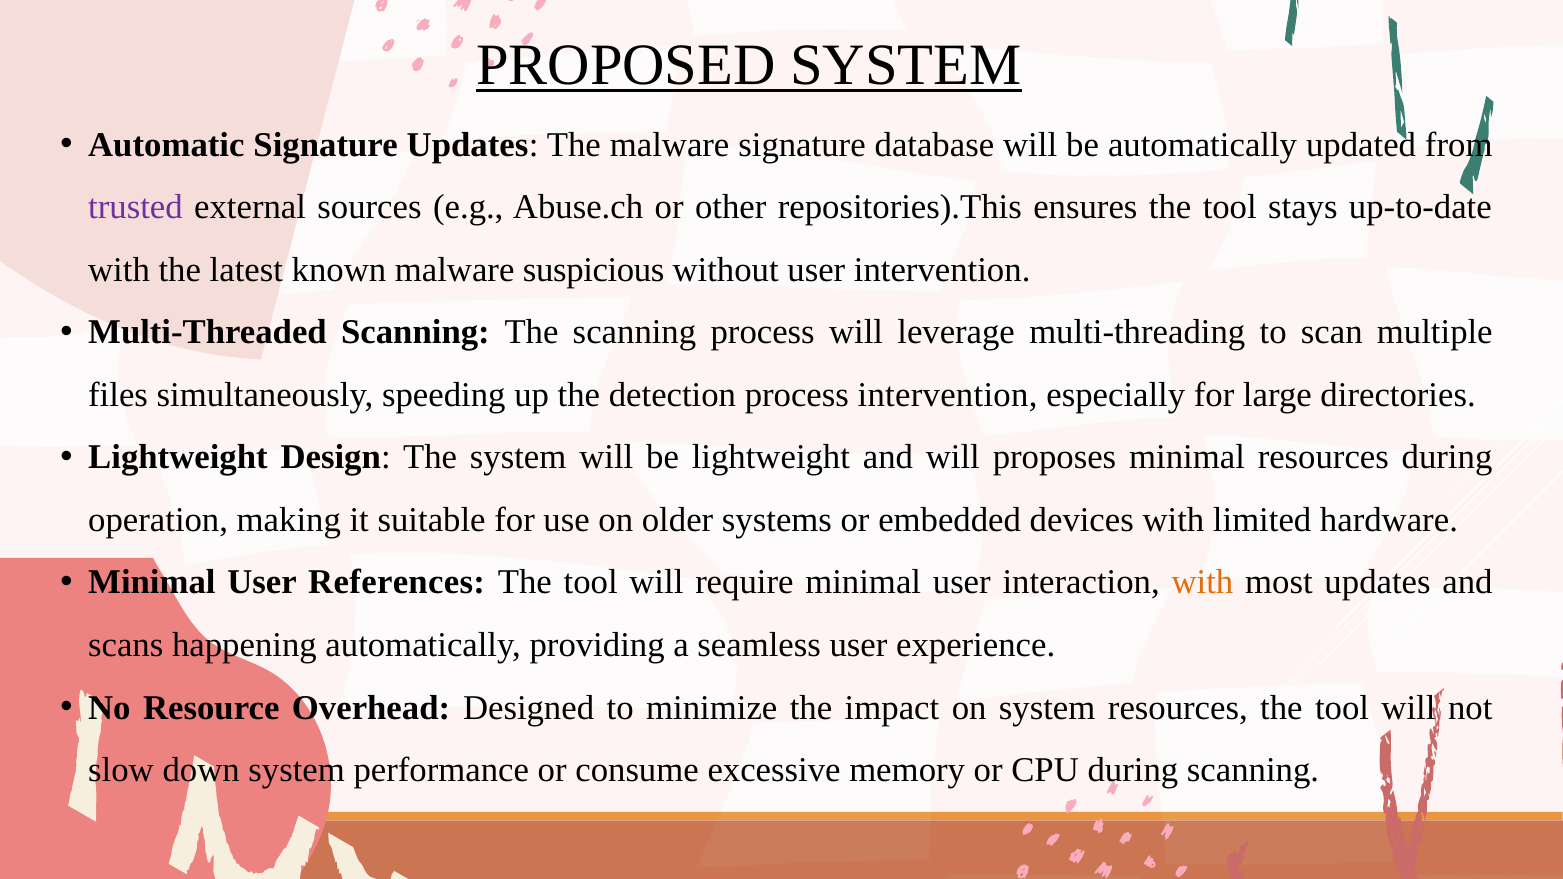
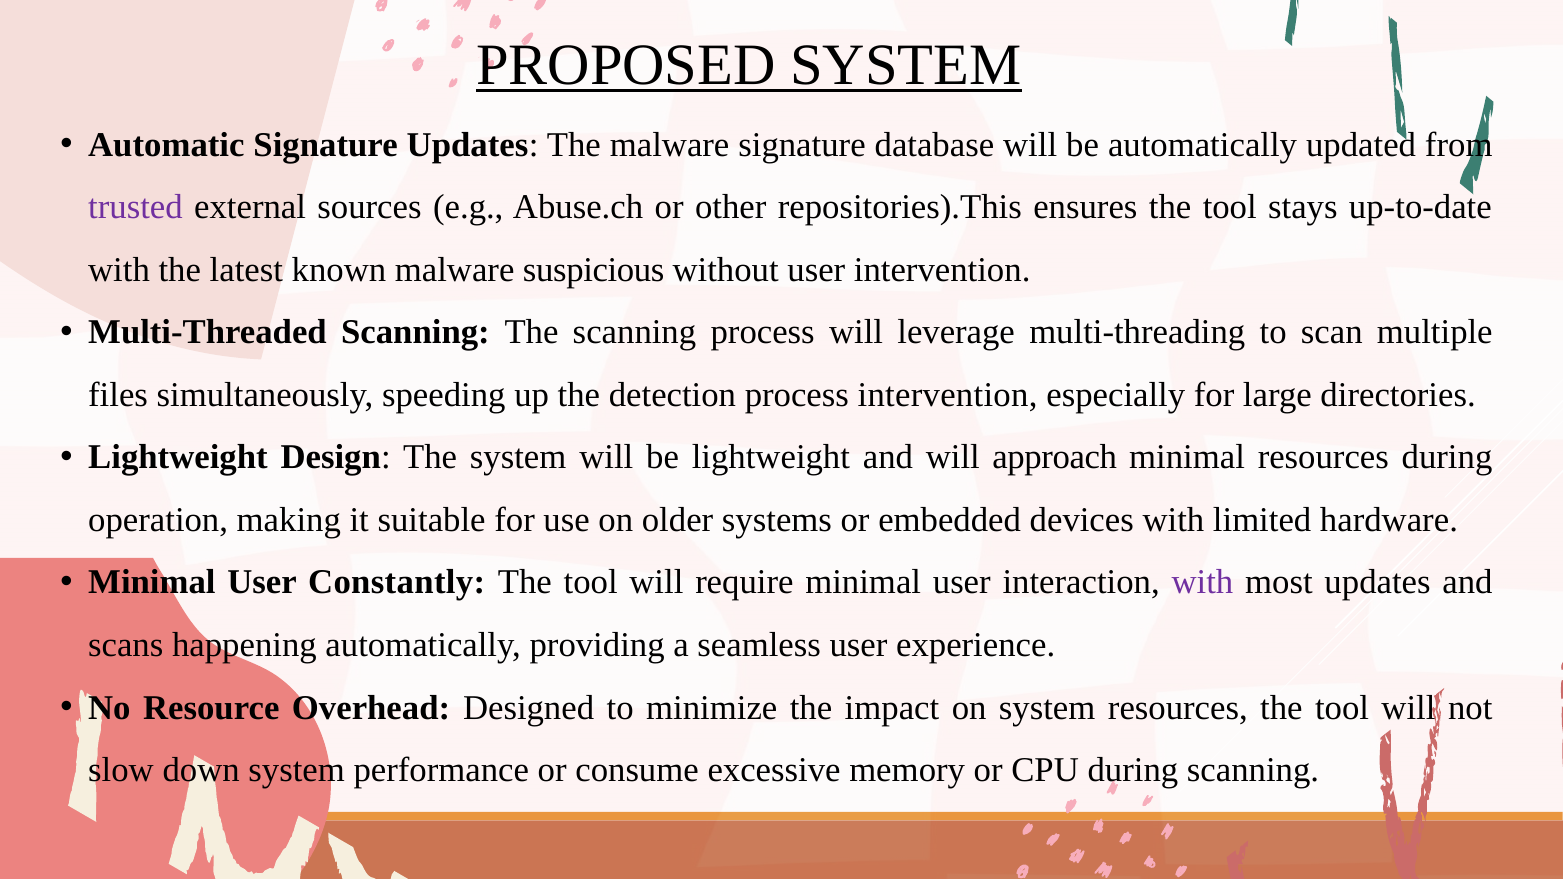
proposes: proposes -> approach (1055, 458)
References: References -> Constantly (397, 583)
with colour: orange -> purple (1202, 583)
